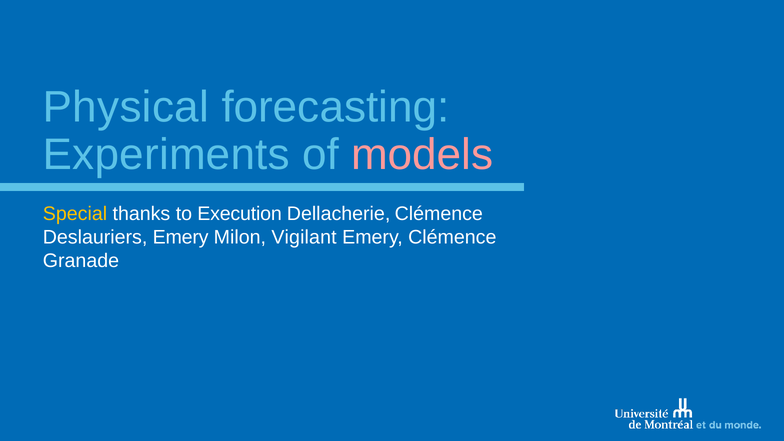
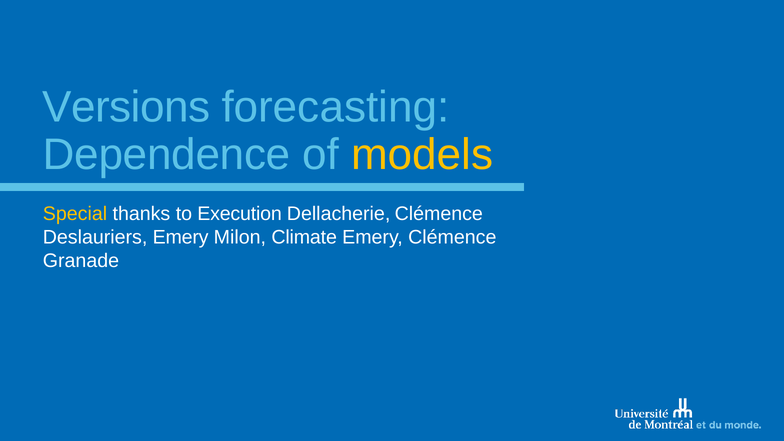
Physical: Physical -> Versions (126, 107)
Experiments: Experiments -> Dependence (167, 155)
models colour: pink -> yellow (422, 155)
Vigilant: Vigilant -> Climate (304, 237)
